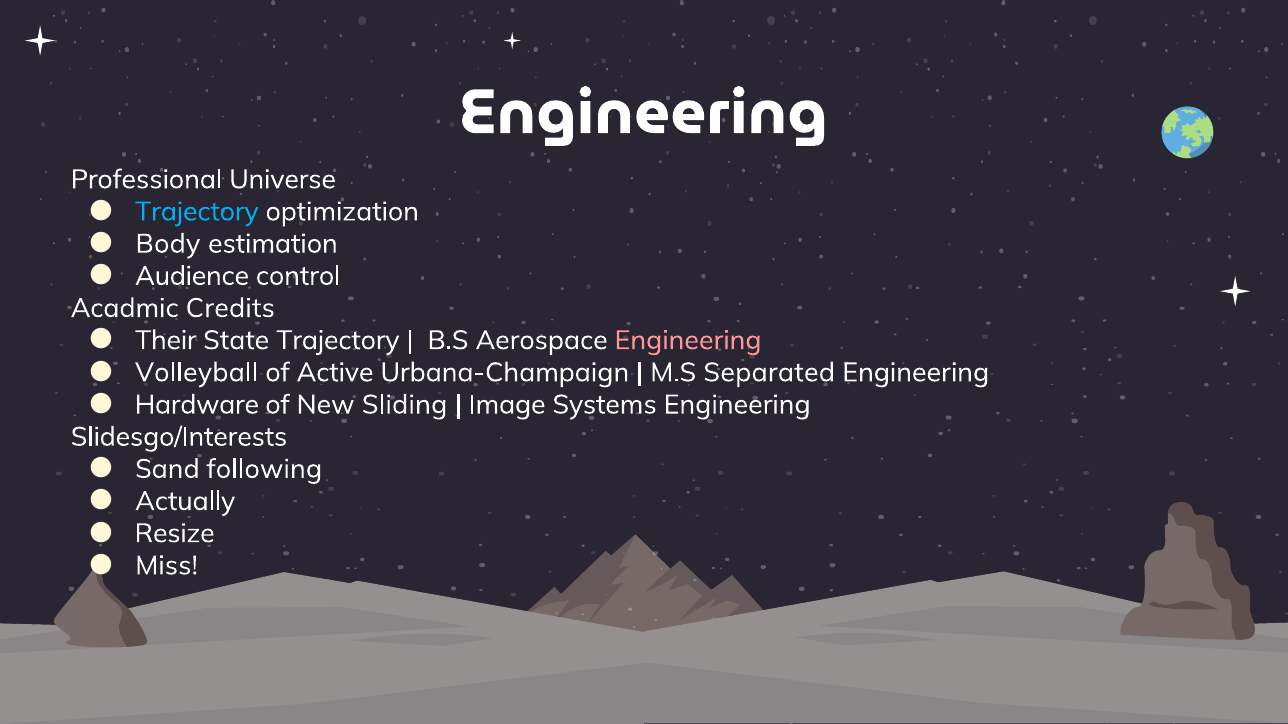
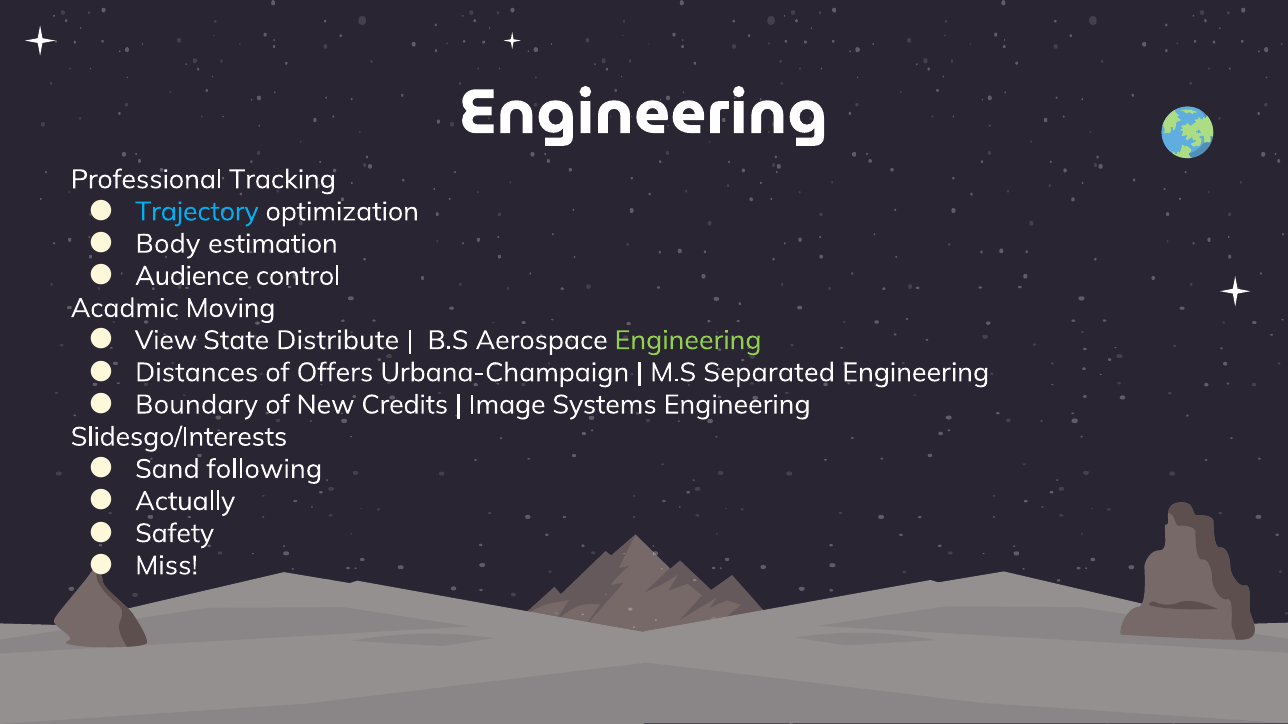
Universe: Universe -> Tracking (283, 180)
Credits: Credits -> Moving (231, 308)
Their: Their -> View (166, 341)
State Trajectory: Trajectory -> Distribute (338, 341)
Engineering colour: pink -> light green (688, 341)
Volleyball: Volleyball -> Distances (197, 373)
Active: Active -> Offers (335, 373)
Hardware: Hardware -> Boundary (197, 405)
Sliding: Sliding -> Credits (405, 405)
Resize: Resize -> Safety (175, 534)
